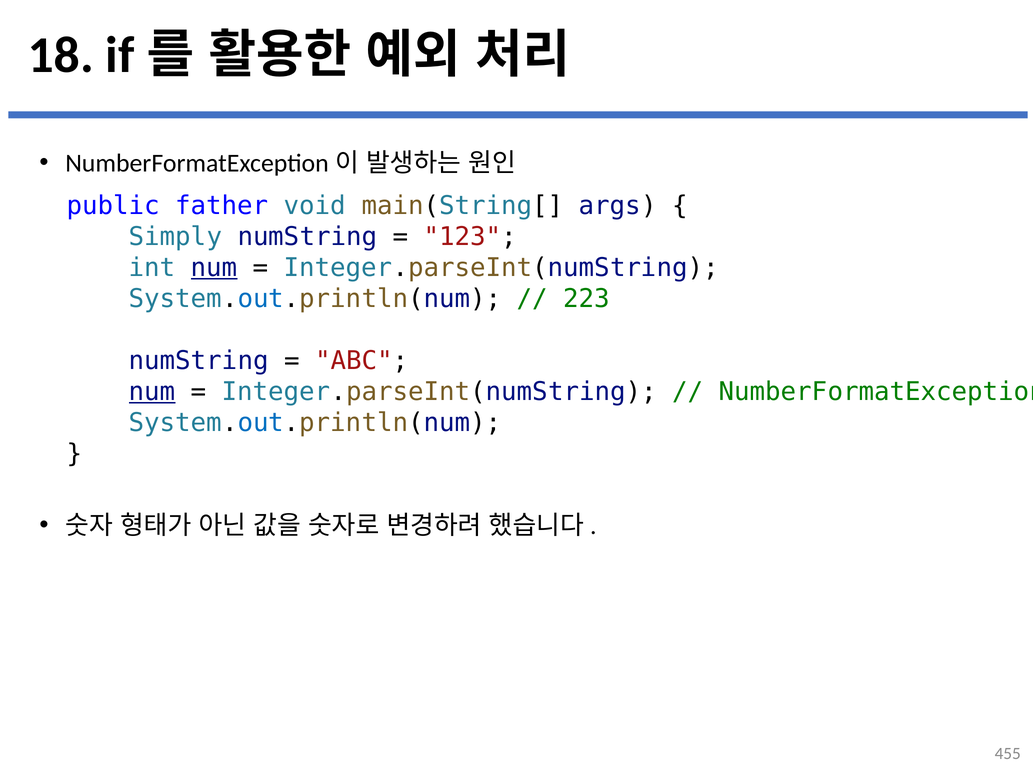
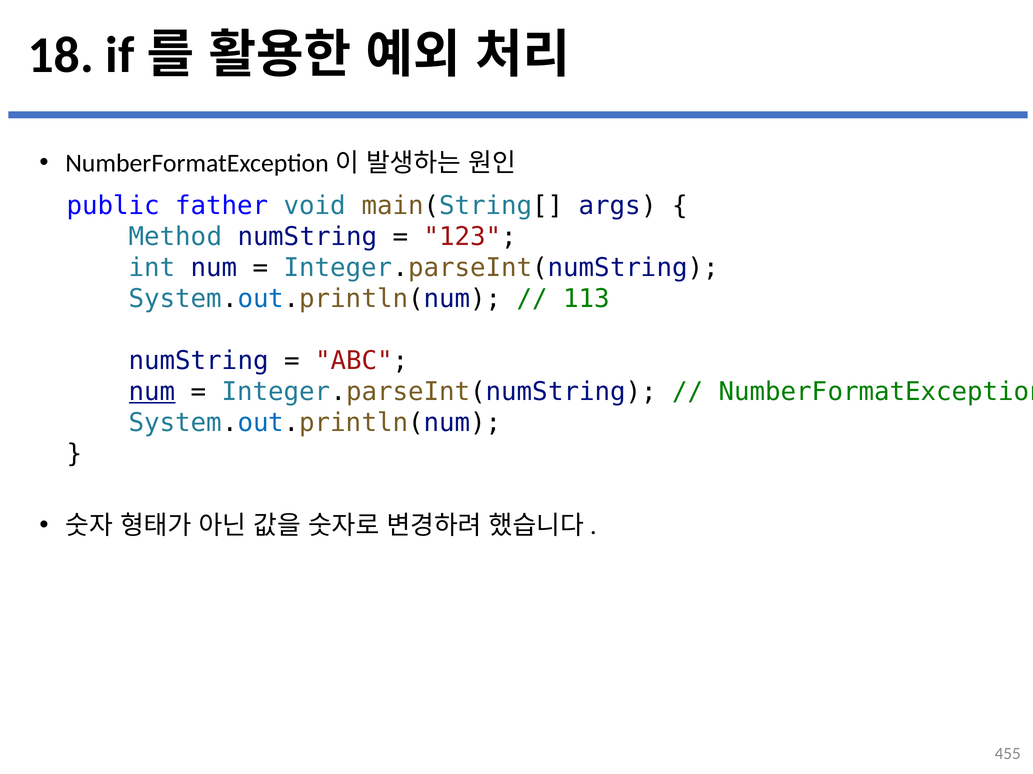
Simply: Simply -> Method (175, 237)
num underline: present -> none (214, 268)
223: 223 -> 113 (587, 299)
